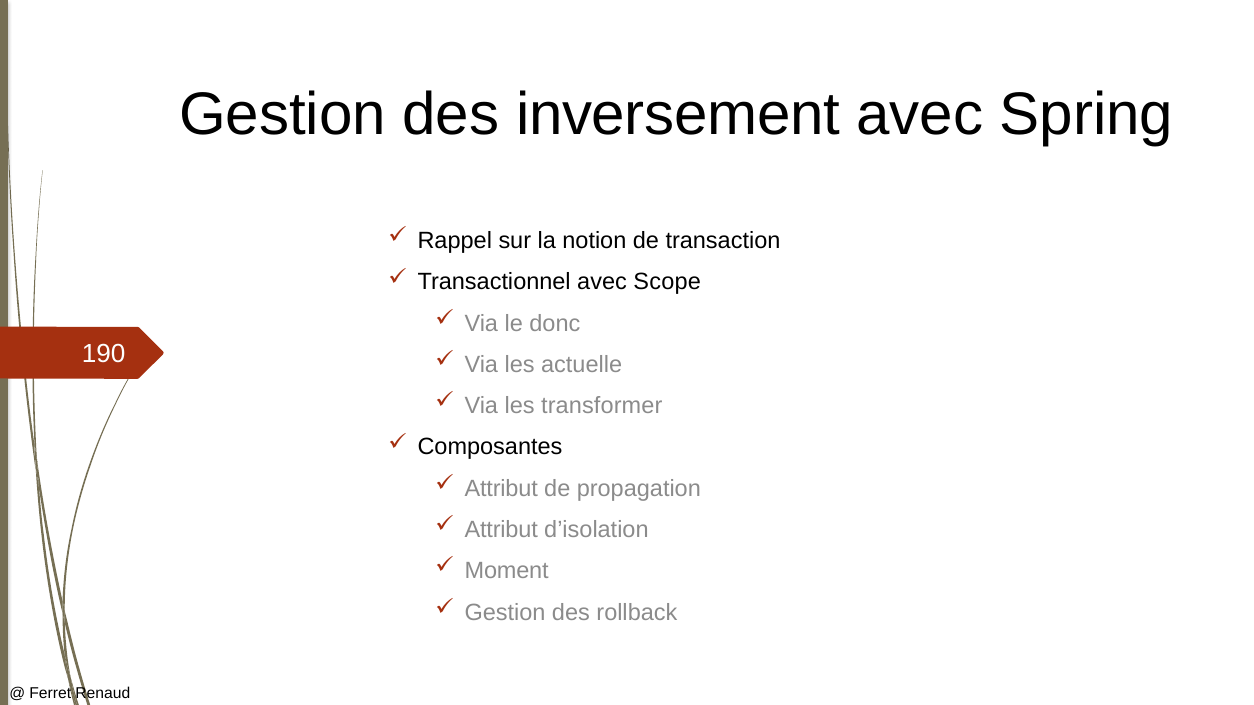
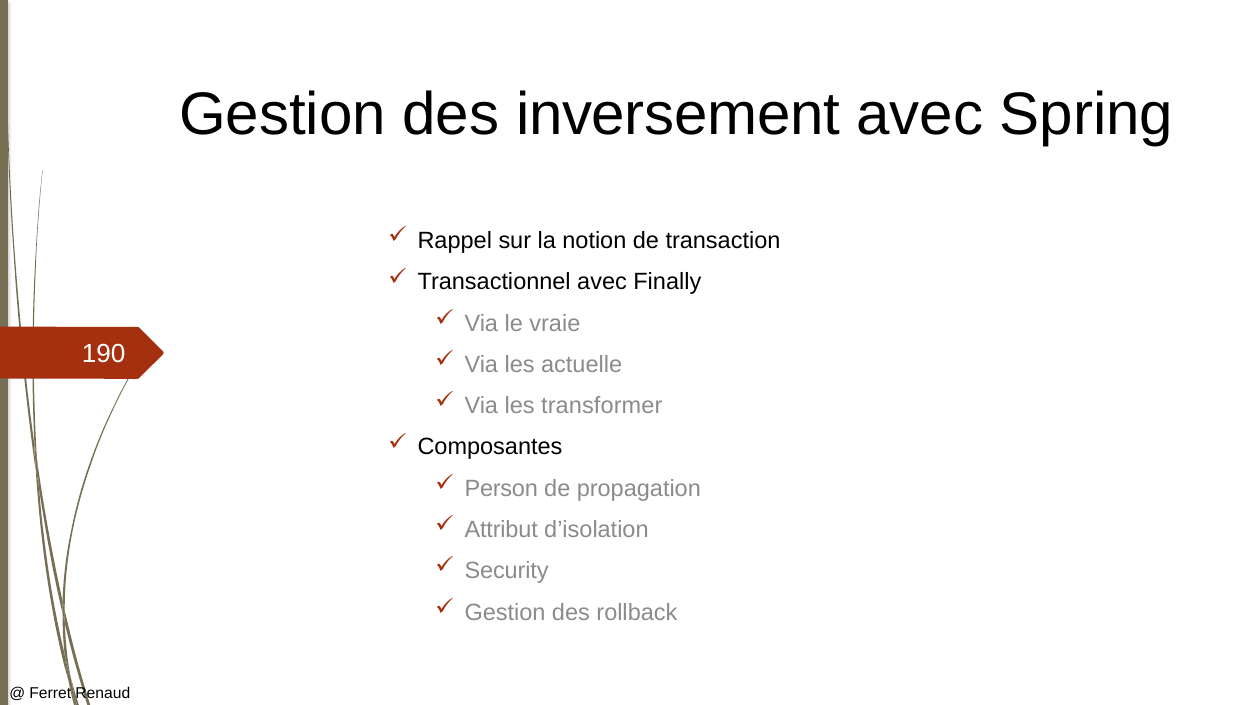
Scope: Scope -> Finally (667, 282)
donc: donc -> vraie (555, 324)
Attribut: Attribut -> Person (501, 489)
Moment: Moment -> Security (507, 571)
